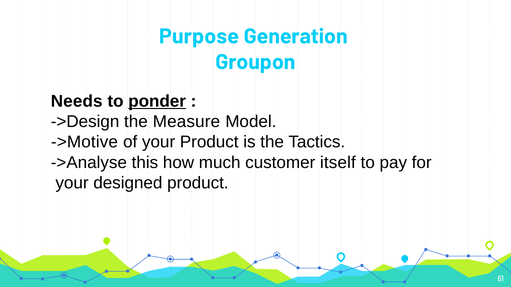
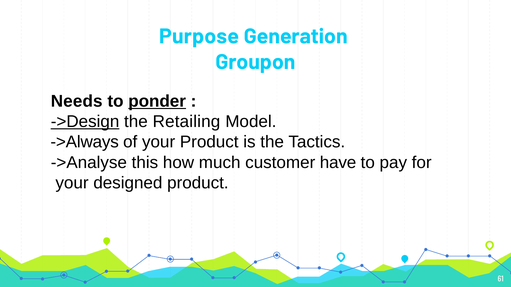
->Design underline: none -> present (85, 122)
Measure: Measure -> Retailing (186, 122)
->Motive: ->Motive -> ->Always (85, 142)
itself: itself -> have (338, 163)
